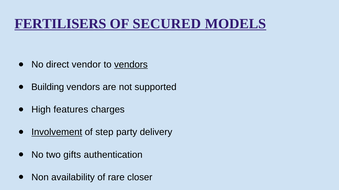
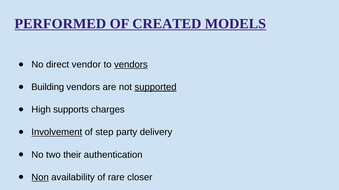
FERTILISERS: FERTILISERS -> PERFORMED (60, 24)
SECURED: SECURED -> CREATED (167, 24)
supported underline: none -> present (156, 87)
features: features -> supports (71, 110)
gifts: gifts -> their (72, 155)
Non underline: none -> present (40, 178)
